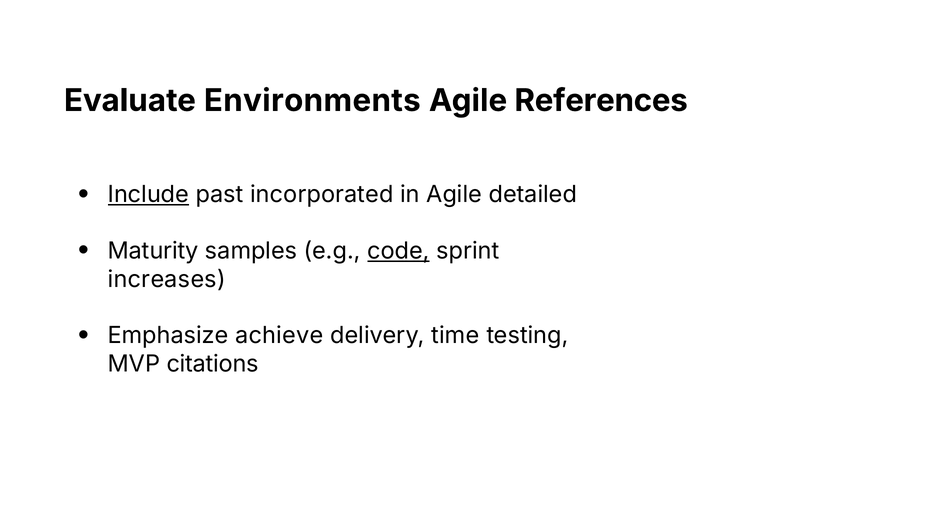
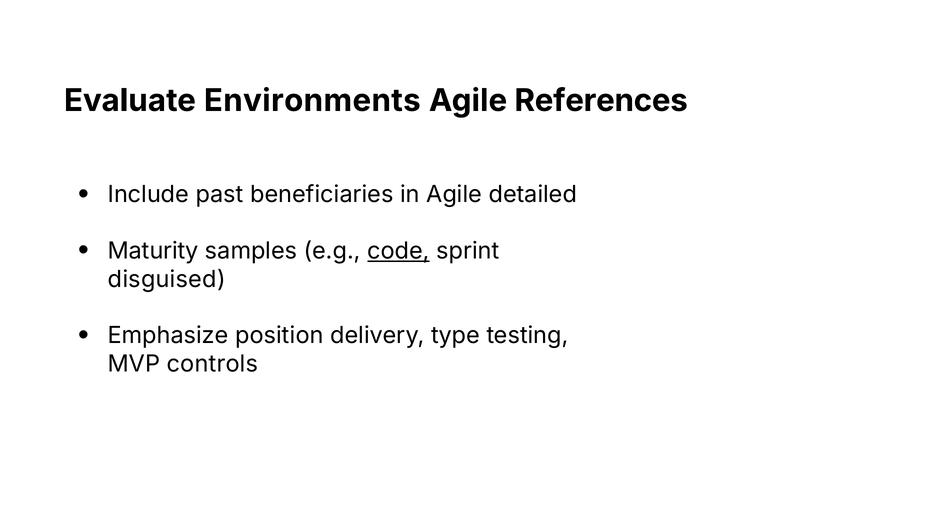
Include underline: present -> none (148, 195)
incorporated: incorporated -> beneficiaries (322, 195)
increases: increases -> disguised (167, 279)
achieve: achieve -> position (279, 336)
time: time -> type (455, 336)
citations: citations -> controls (212, 364)
